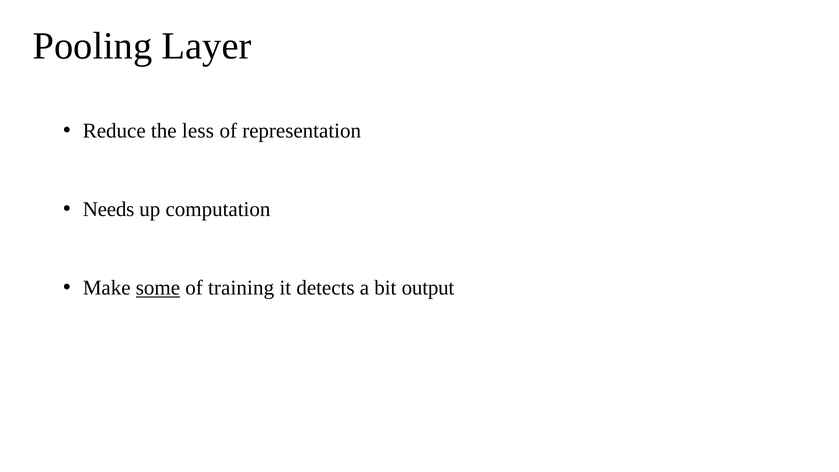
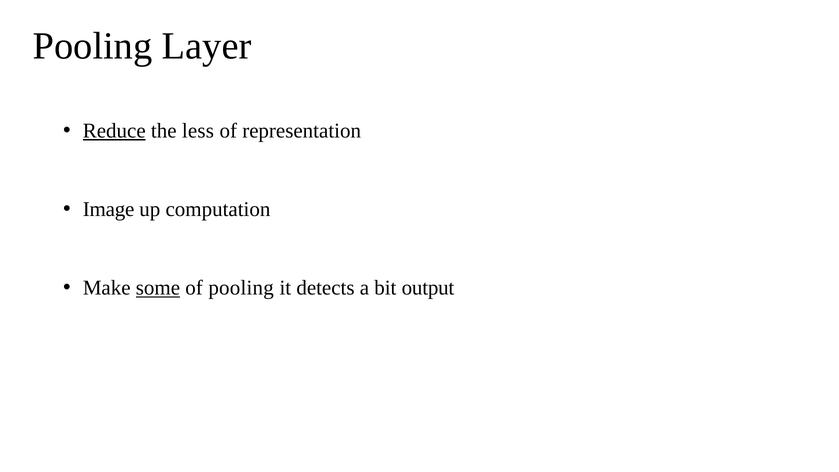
Reduce underline: none -> present (114, 131)
Needs: Needs -> Image (109, 209)
of training: training -> pooling (241, 288)
